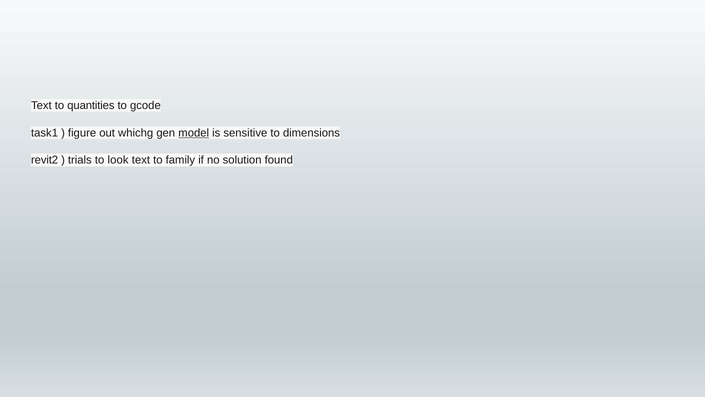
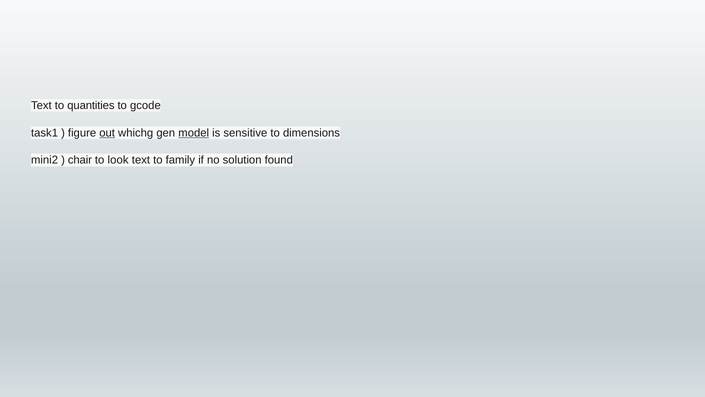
out underline: none -> present (107, 133)
revit2: revit2 -> mini2 (45, 160)
trials: trials -> chair (80, 160)
